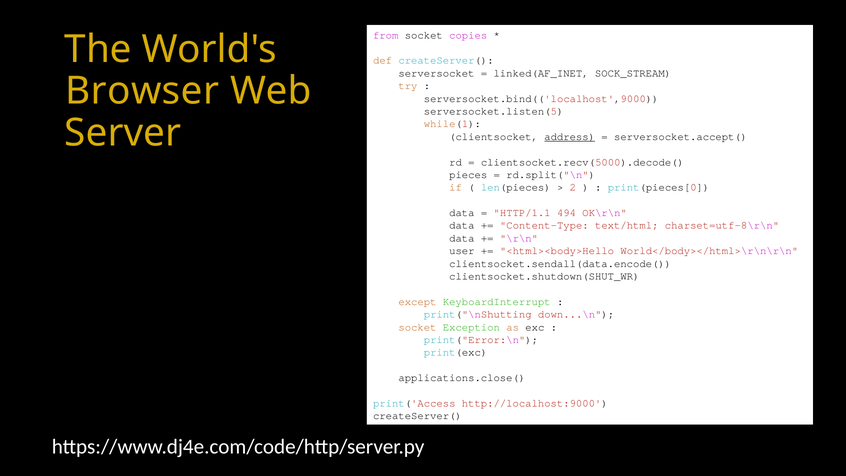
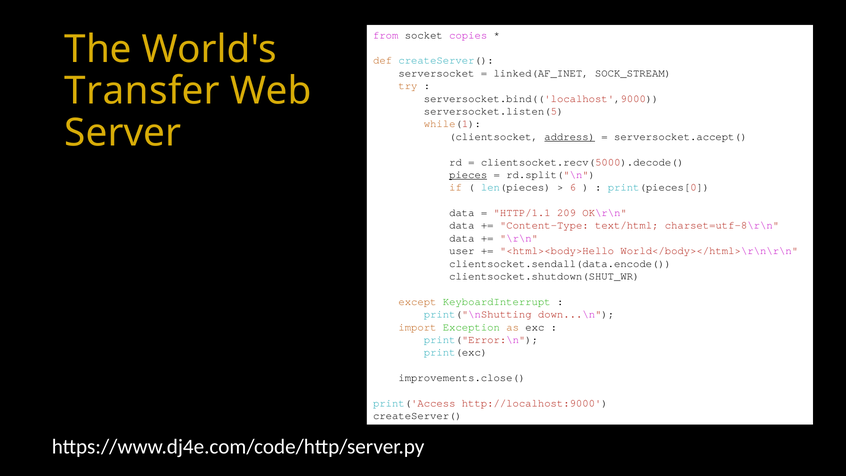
Browser: Browser -> Transfer (142, 91)
pieces underline: none -> present (468, 175)
2: 2 -> 6 (573, 187)
494: 494 -> 209 (567, 213)
socket: socket -> import (417, 327)
applications.close(: applications.close( -> improvements.close( (462, 378)
